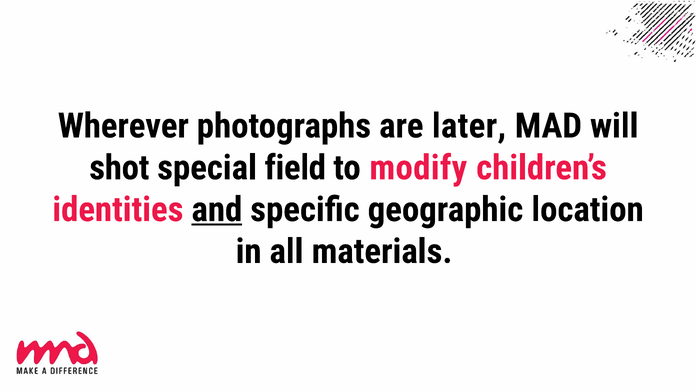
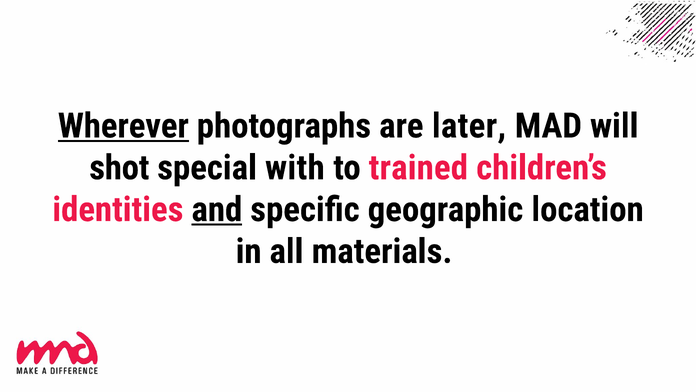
Wherever underline: none -> present (123, 126)
field: field -> with (295, 168)
modify: modify -> trained (418, 168)
